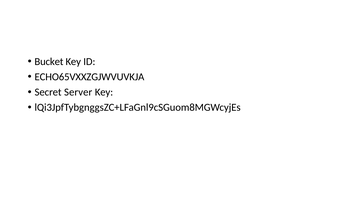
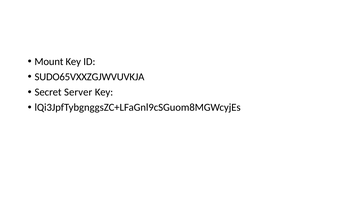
Bucket: Bucket -> Mount (49, 62)
ECHO65VXXZGJWVUVKJA: ECHO65VXXZGJWVUVKJA -> SUDO65VXXZGJWVUVKJA (89, 77)
